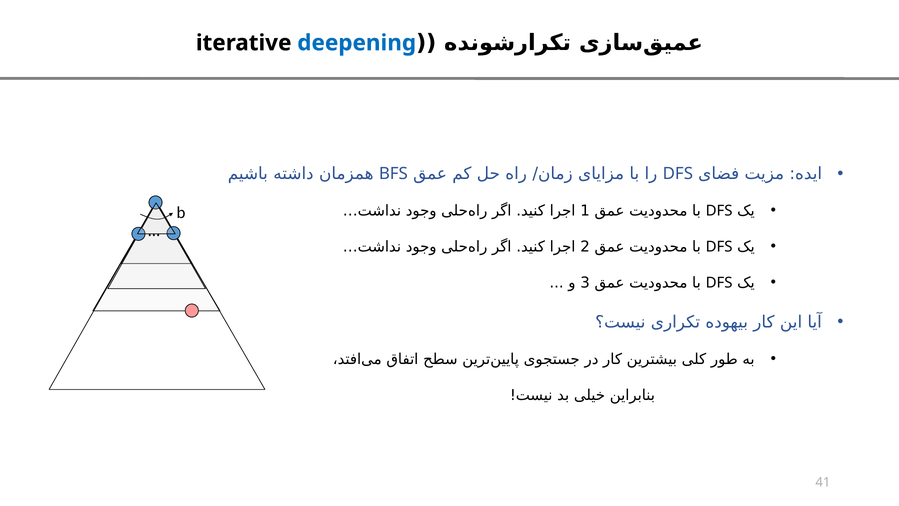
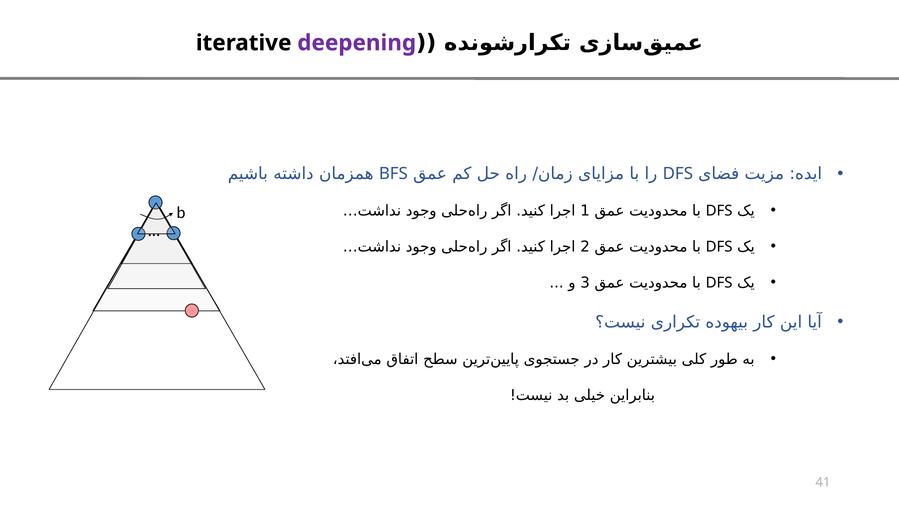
deepening colour: blue -> purple (357, 43)
